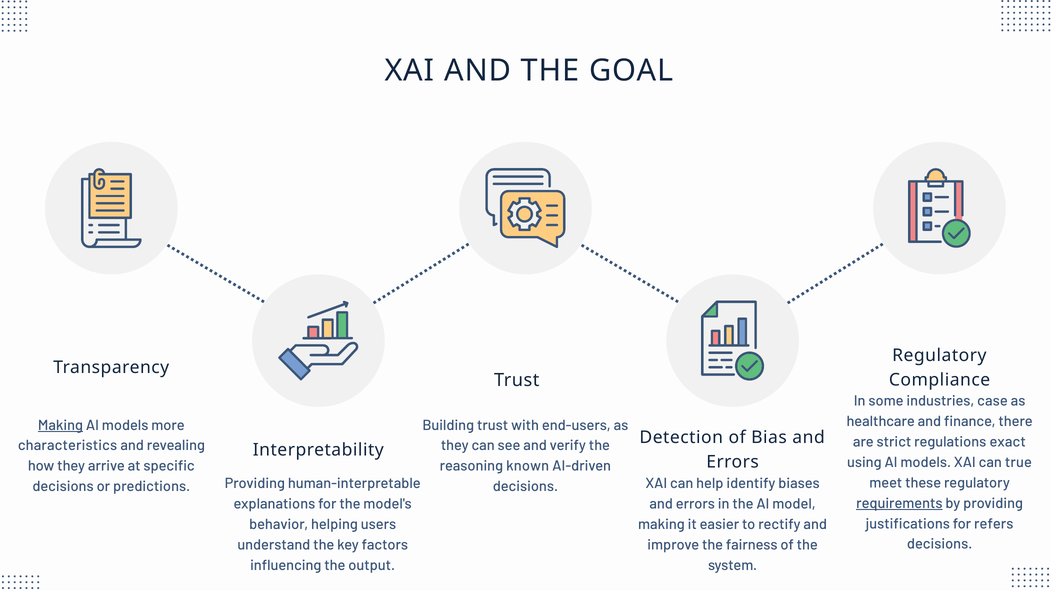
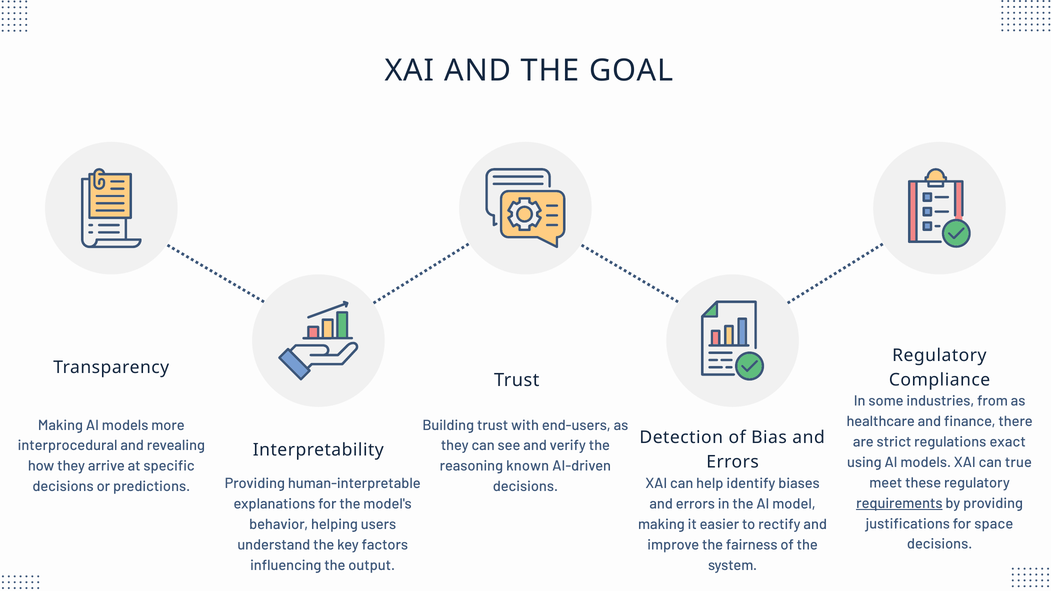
case: case -> from (993, 401)
Making underline: present -> none (60, 425)
characteristics: characteristics -> interprocedural (68, 446)
refers: refers -> space (994, 524)
